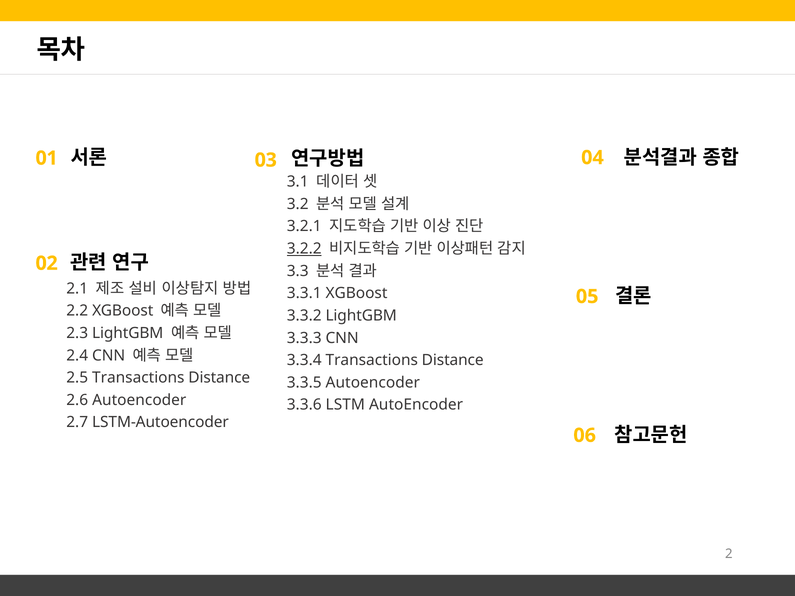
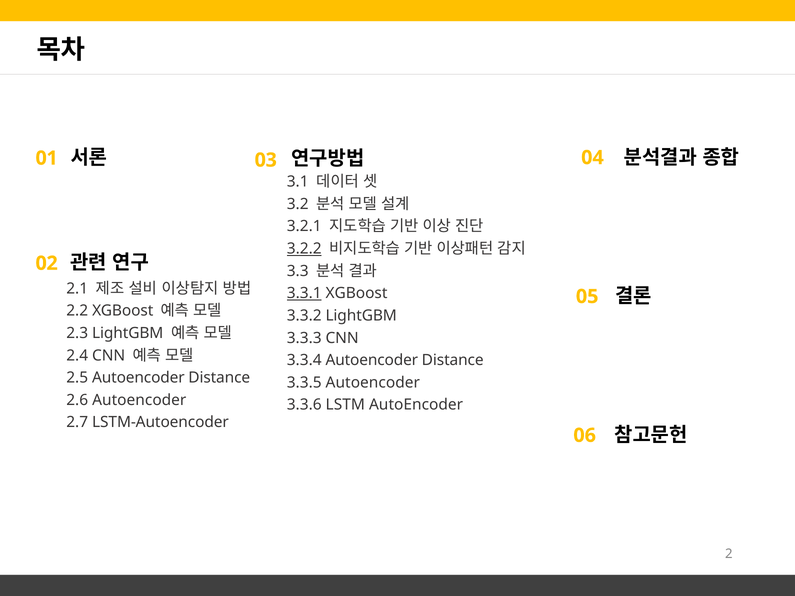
3.3.1 underline: none -> present (304, 293)
3.3.4 Transactions: Transactions -> Autoencoder (372, 360)
2.5 Transactions: Transactions -> Autoencoder (138, 378)
